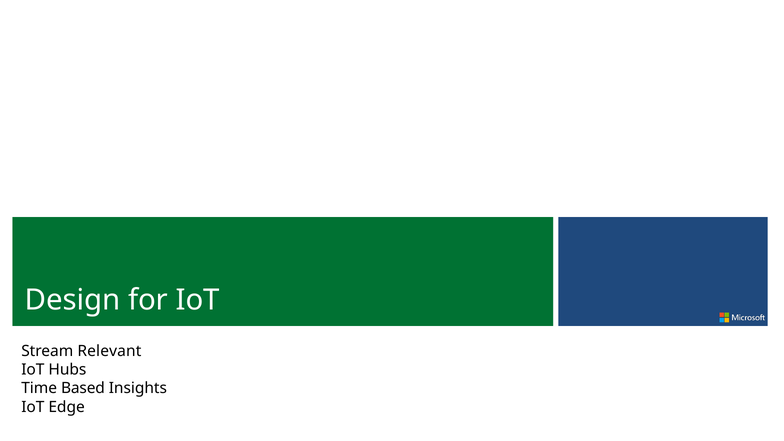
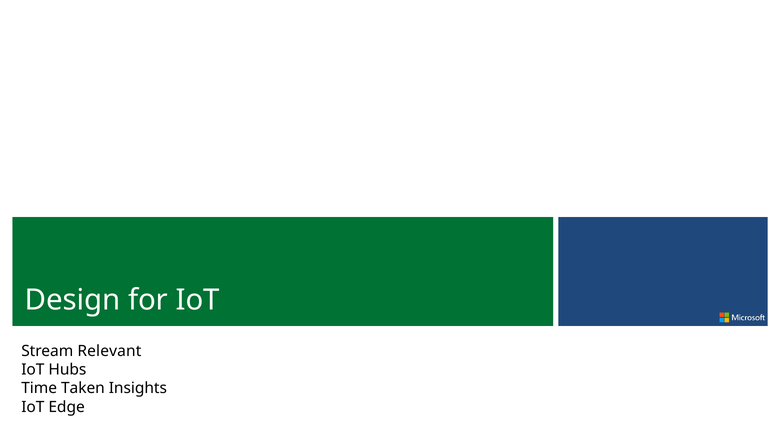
Based: Based -> Taken (83, 388)
